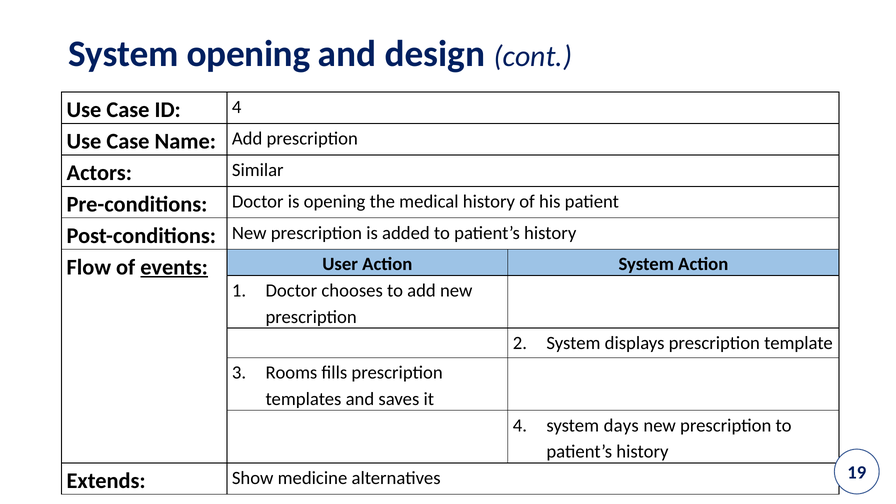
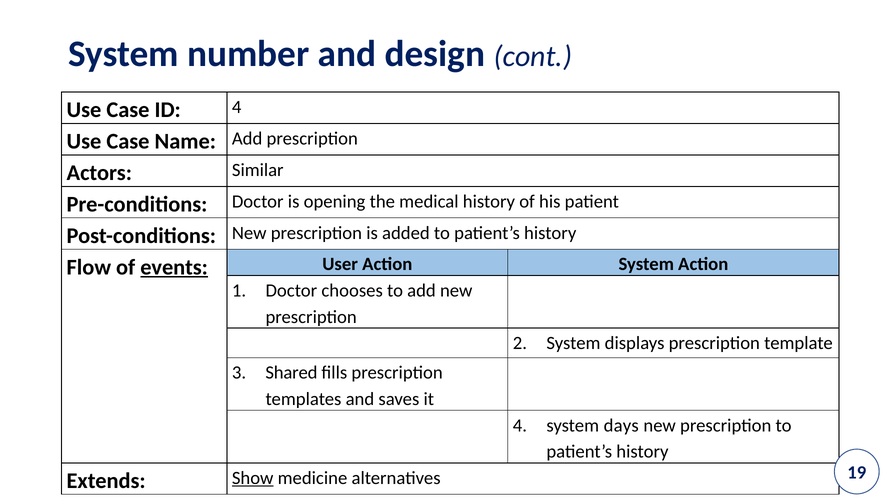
System opening: opening -> number (248, 54)
Rooms: Rooms -> Shared (291, 373)
Show underline: none -> present (253, 478)
